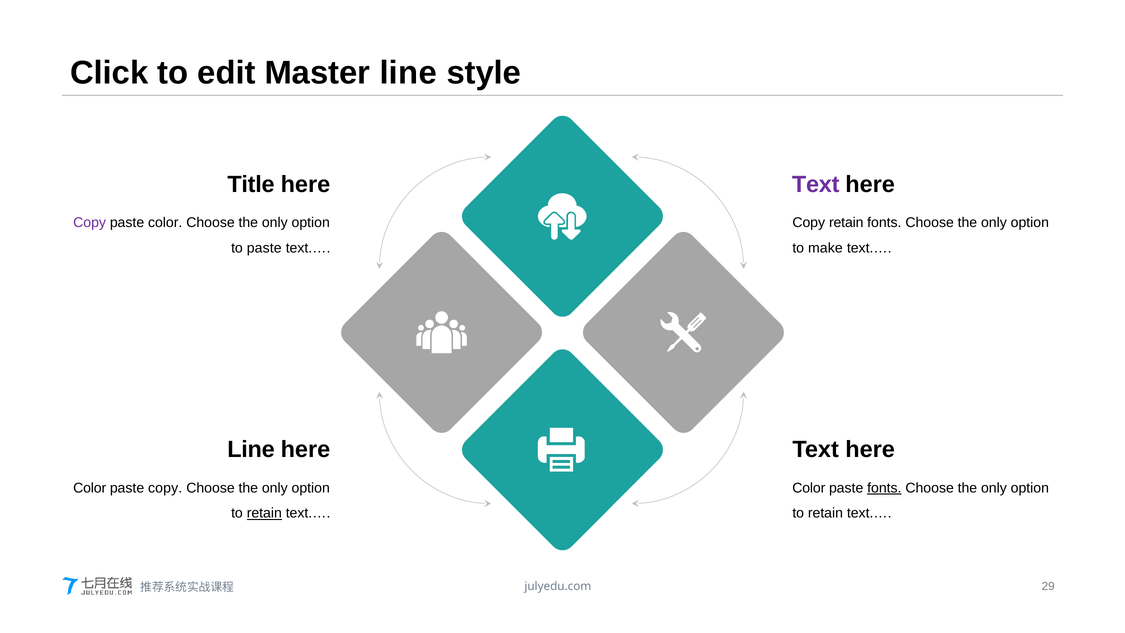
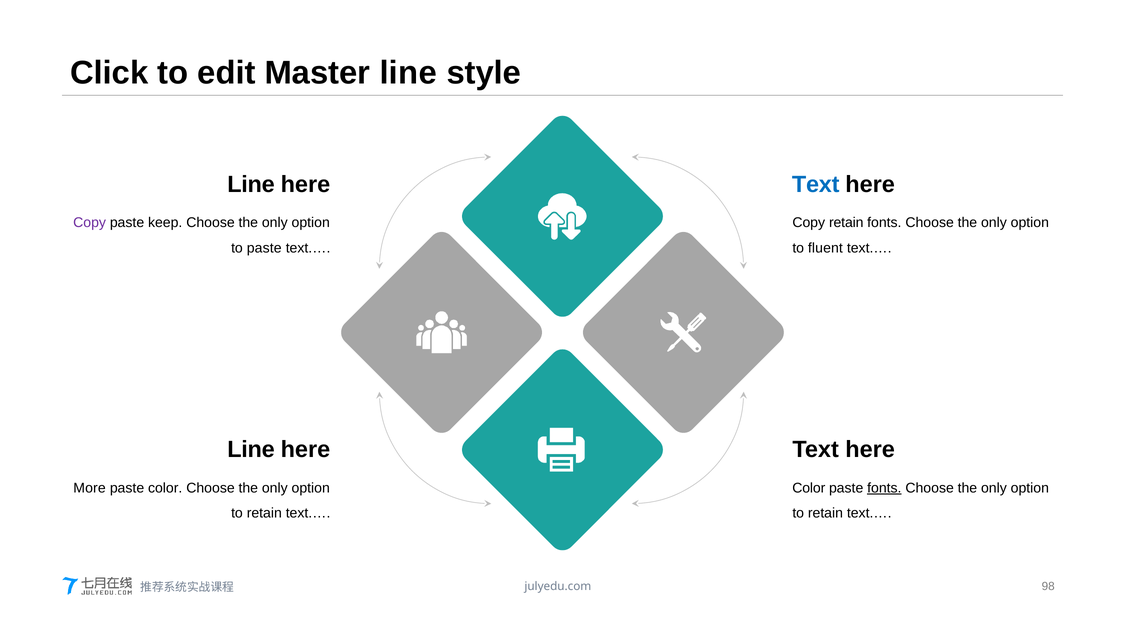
Title: Title -> Line (251, 184)
Text colour: purple -> blue (816, 184)
paste color: color -> keep (165, 223)
make: make -> fluent (825, 248)
Color: Color -> More (90, 488)
paste copy: copy -> color (165, 488)
retain underline: present -> none (264, 513)
29: 29 -> 98 (1048, 586)
